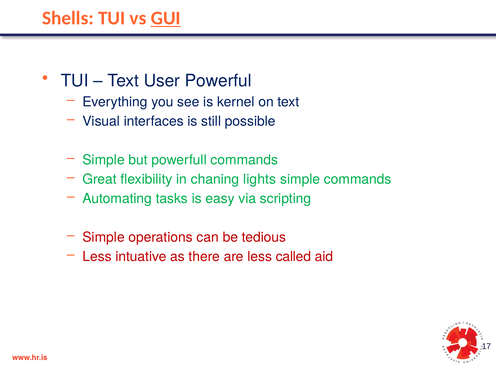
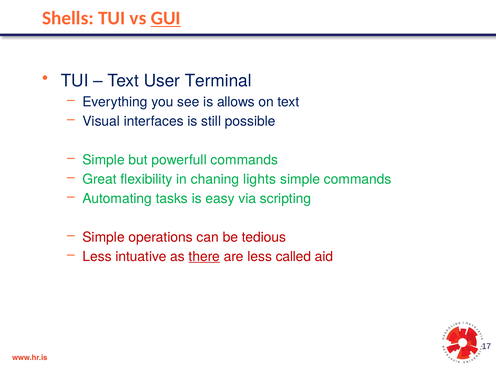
Powerful: Powerful -> Terminal (218, 81)
kernel: kernel -> allows (236, 102)
there underline: none -> present (204, 256)
